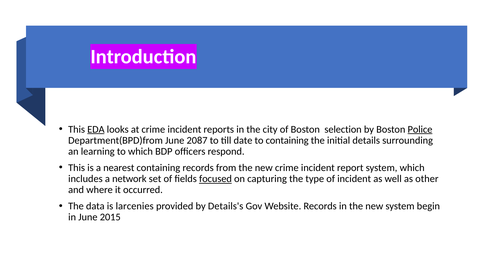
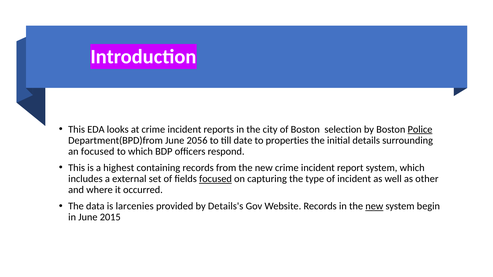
EDA underline: present -> none (96, 129)
2087: 2087 -> 2056 (197, 141)
to containing: containing -> properties (287, 141)
an learning: learning -> focused (98, 152)
nearest: nearest -> highest (119, 168)
network: network -> external (129, 179)
new underline: none -> present (374, 206)
